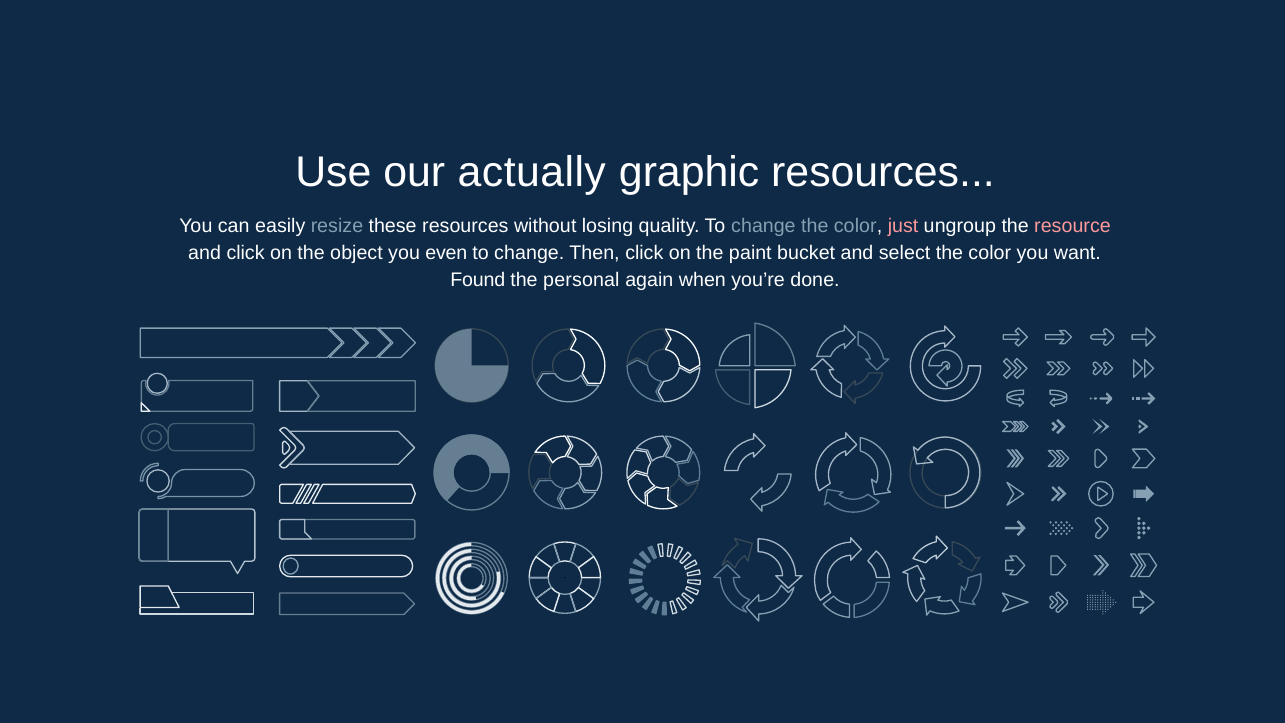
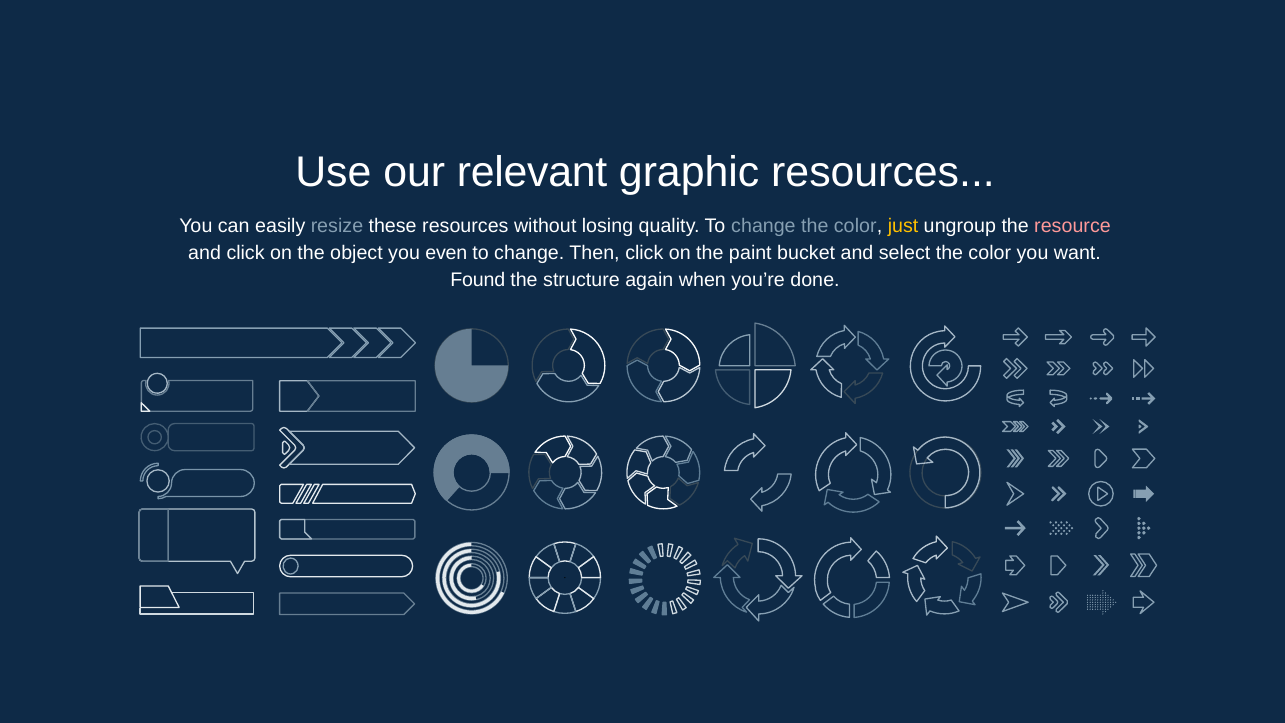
actually: actually -> relevant (532, 173)
just colour: pink -> yellow (903, 225)
personal: personal -> structure (581, 280)
